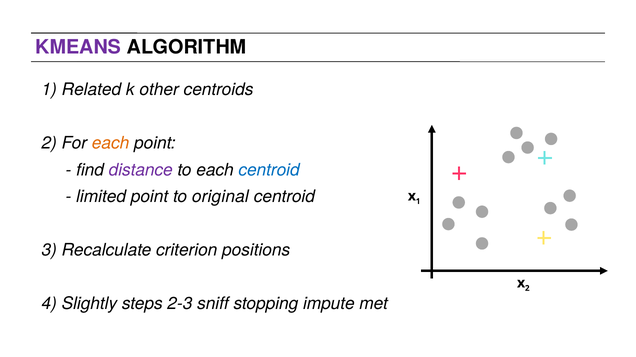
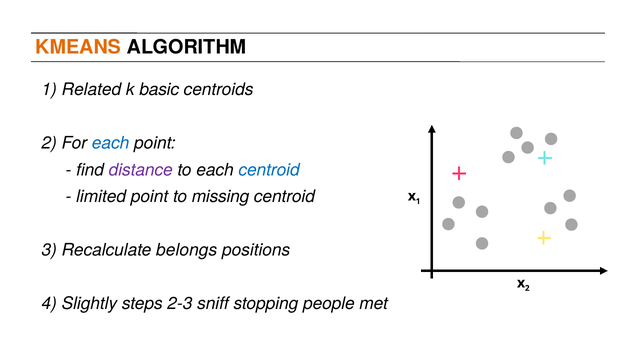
KMEANS colour: purple -> orange (78, 47)
other: other -> basic (159, 90)
each colour: orange -> blue (111, 143)
original: original -> missing (221, 197)
criterion: criterion -> belongs (187, 250)
impute: impute -> people (329, 304)
